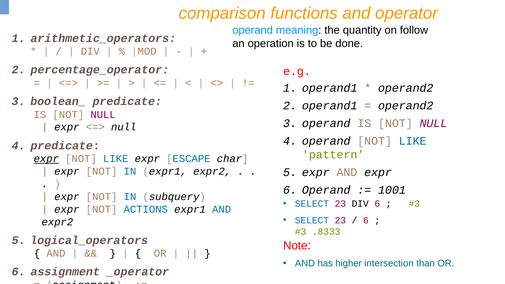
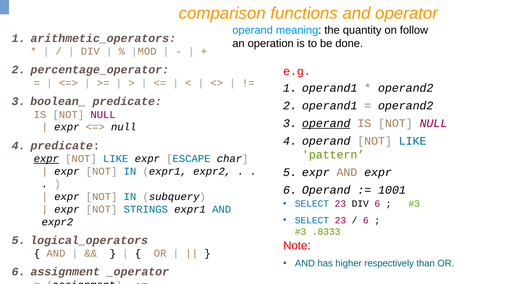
operand underline: none -> present (326, 123)
ACTIONS: ACTIONS -> STRINGS (146, 209)
intersection: intersection -> respectively (389, 264)
